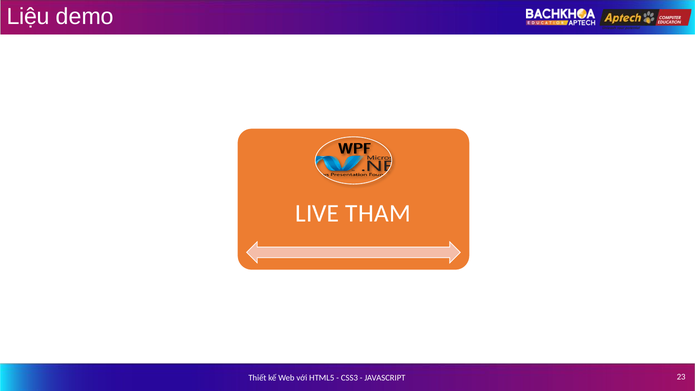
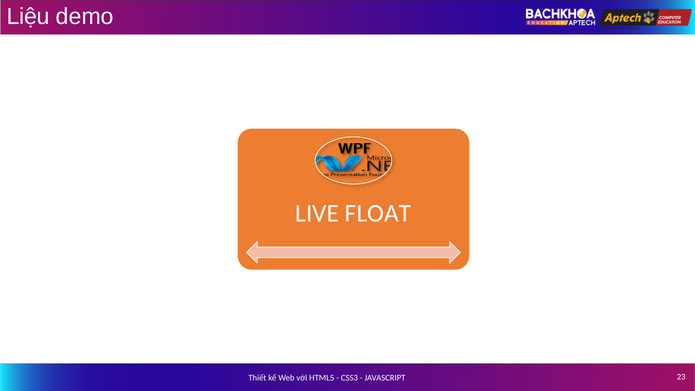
THAM: THAM -> FLOAT (378, 213)
